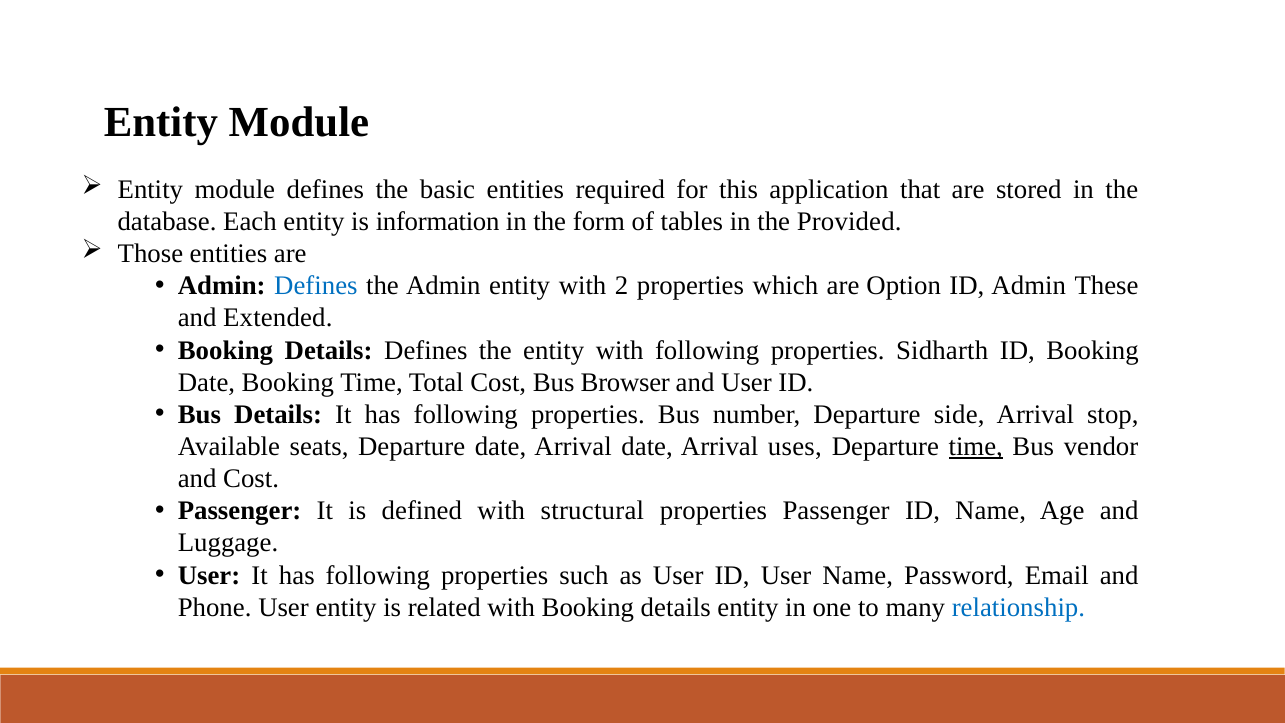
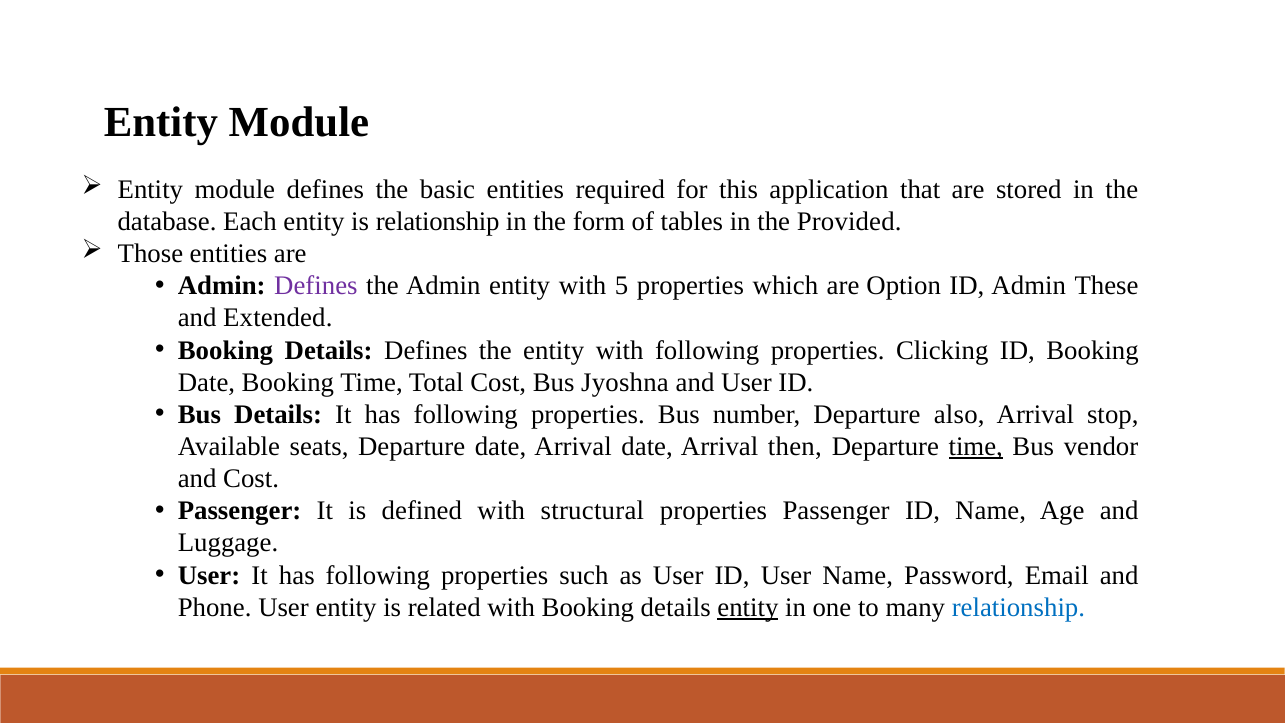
is information: information -> relationship (438, 222)
Defines colour: blue -> purple (316, 286)
2: 2 -> 5 (622, 286)
Sidharth: Sidharth -> Clicking (942, 350)
Browser: Browser -> Jyoshna (625, 382)
side: side -> also (959, 414)
uses: uses -> then (795, 447)
entity underline: none -> present (748, 607)
